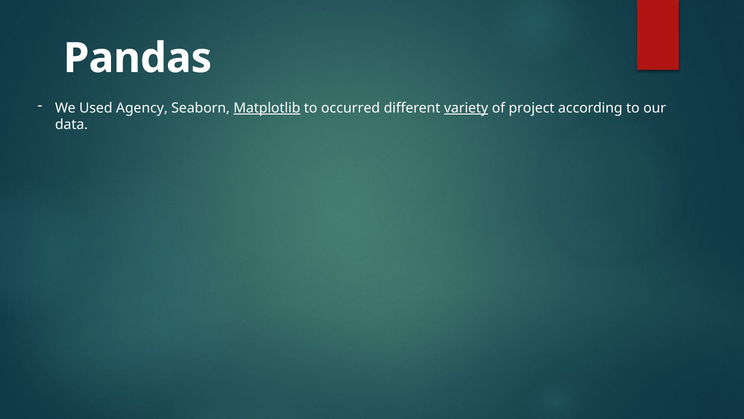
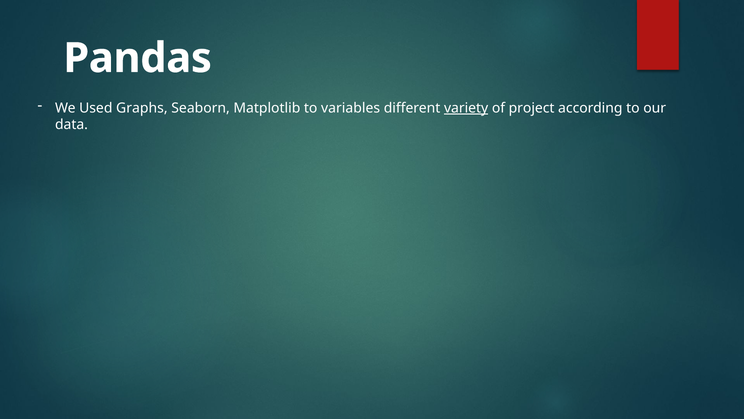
Agency: Agency -> Graphs (142, 108)
Matplotlib underline: present -> none (267, 108)
occurred: occurred -> variables (351, 108)
